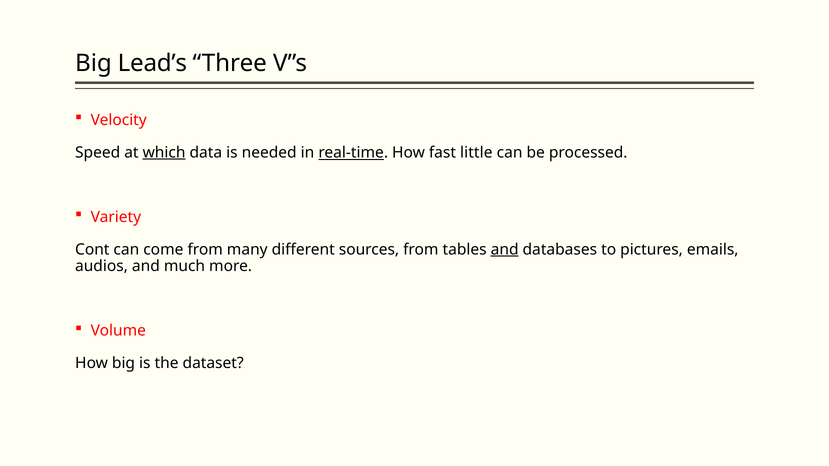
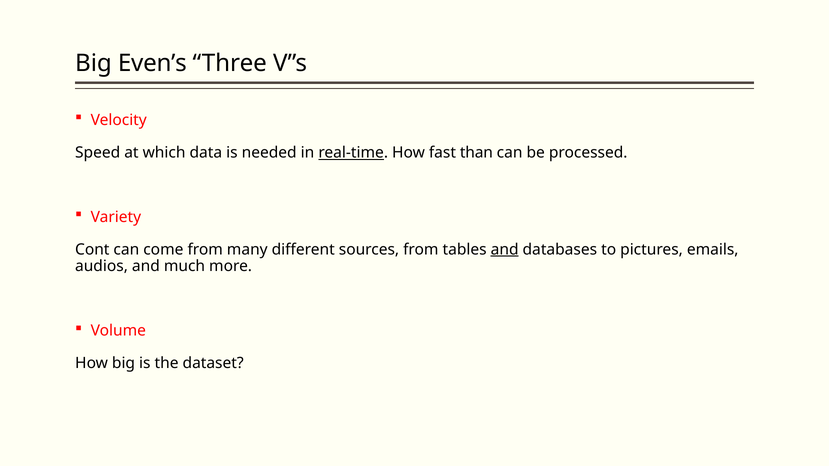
Lead’s: Lead’s -> Even’s (152, 63)
which underline: present -> none (164, 153)
little: little -> than (476, 153)
